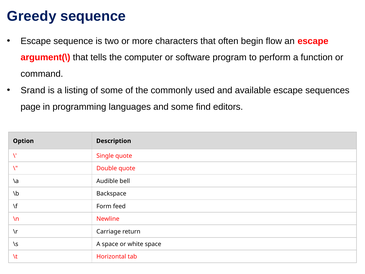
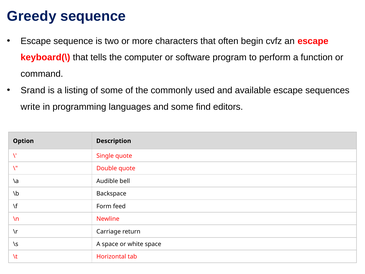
flow: flow -> cvfz (274, 41)
argument(\: argument(\ -> keyboard(\ (45, 57)
page: page -> write (30, 107)
